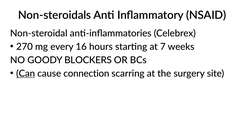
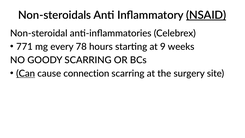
NSAID underline: none -> present (206, 15)
270: 270 -> 771 (24, 47)
16: 16 -> 78 (81, 47)
7: 7 -> 9 (163, 47)
GOODY BLOCKERS: BLOCKERS -> SCARRING (88, 60)
